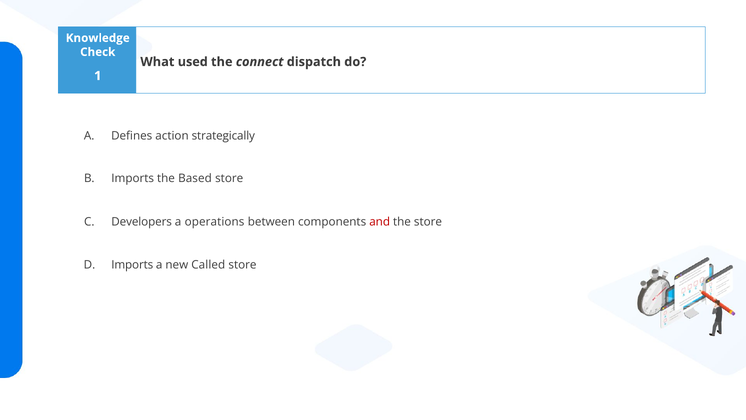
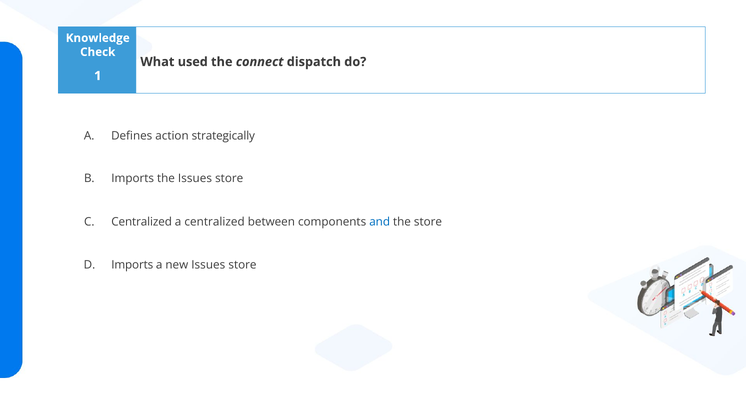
the Based: Based -> Issues (195, 178)
Developers: Developers -> Centralized (142, 221)
a operations: operations -> centralized (215, 221)
and colour: red -> blue (380, 221)
new Called: Called -> Issues (208, 265)
